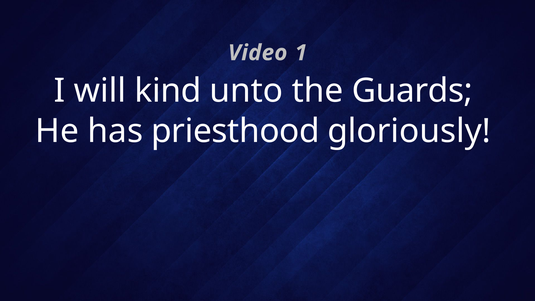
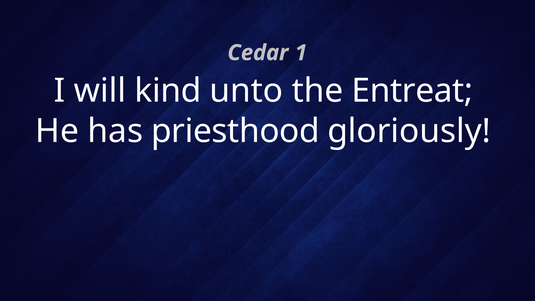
Video: Video -> Cedar (258, 53)
Guards: Guards -> Entreat (412, 91)
